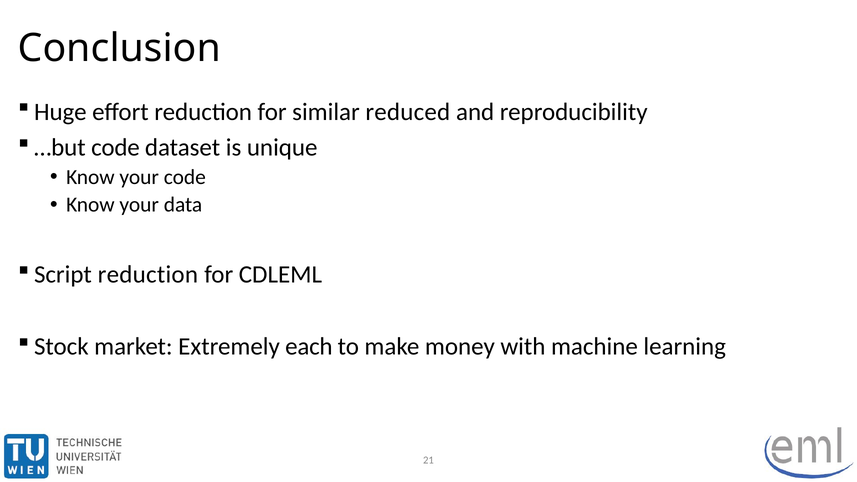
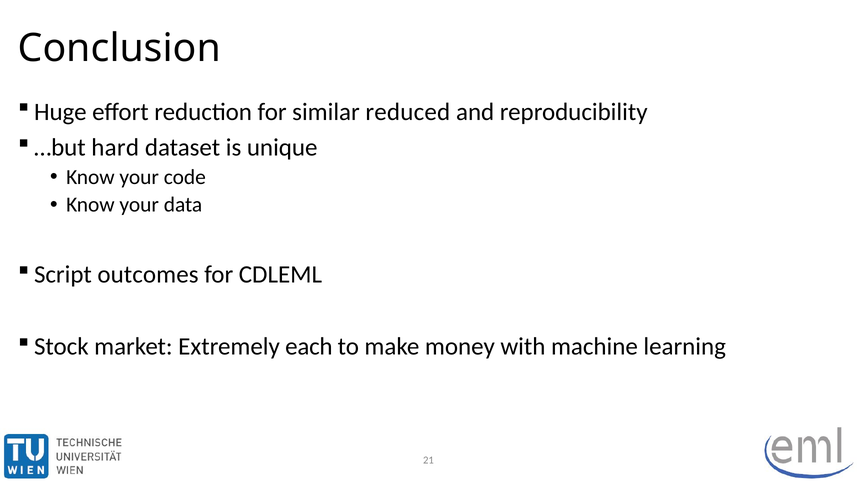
…but code: code -> hard (115, 148)
Script reduction: reduction -> outcomes (148, 275)
